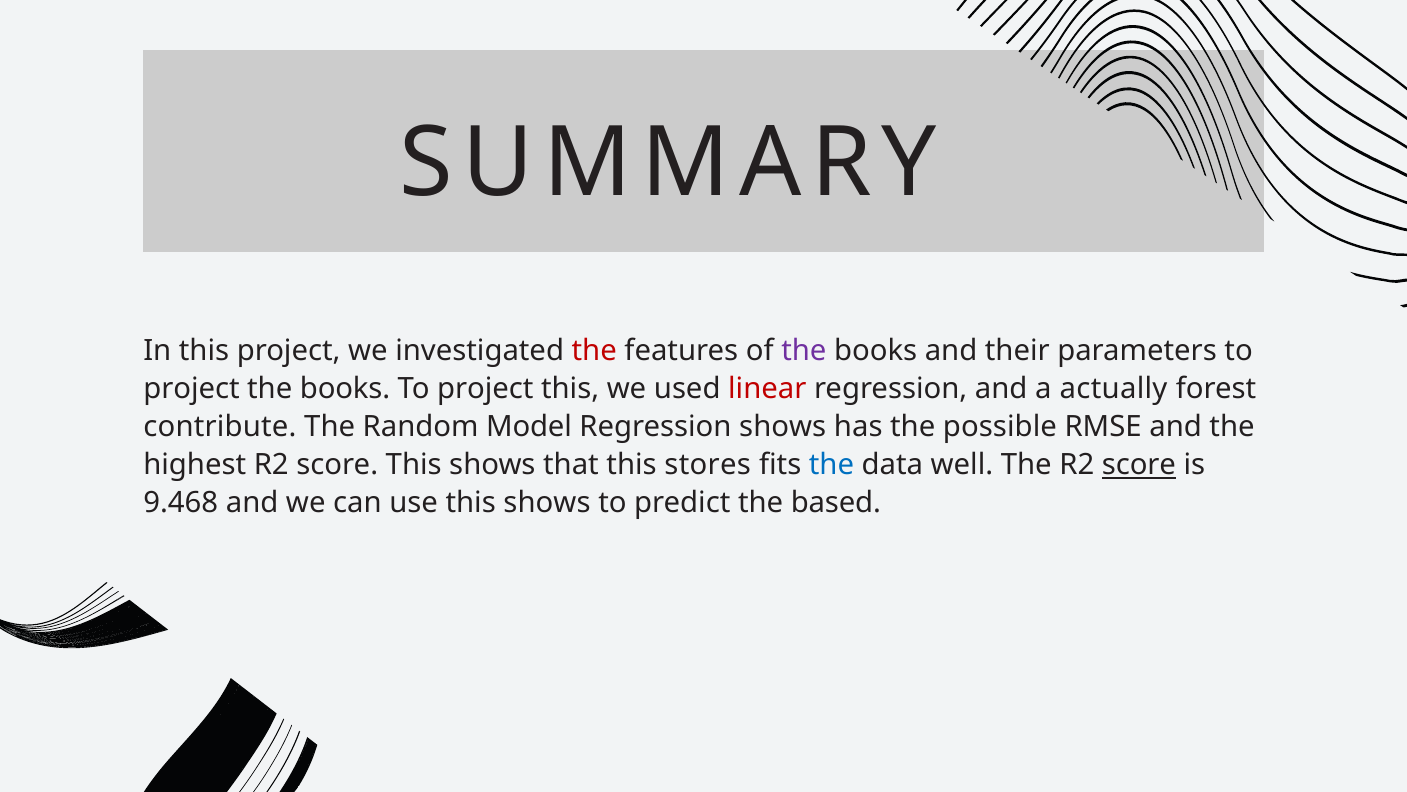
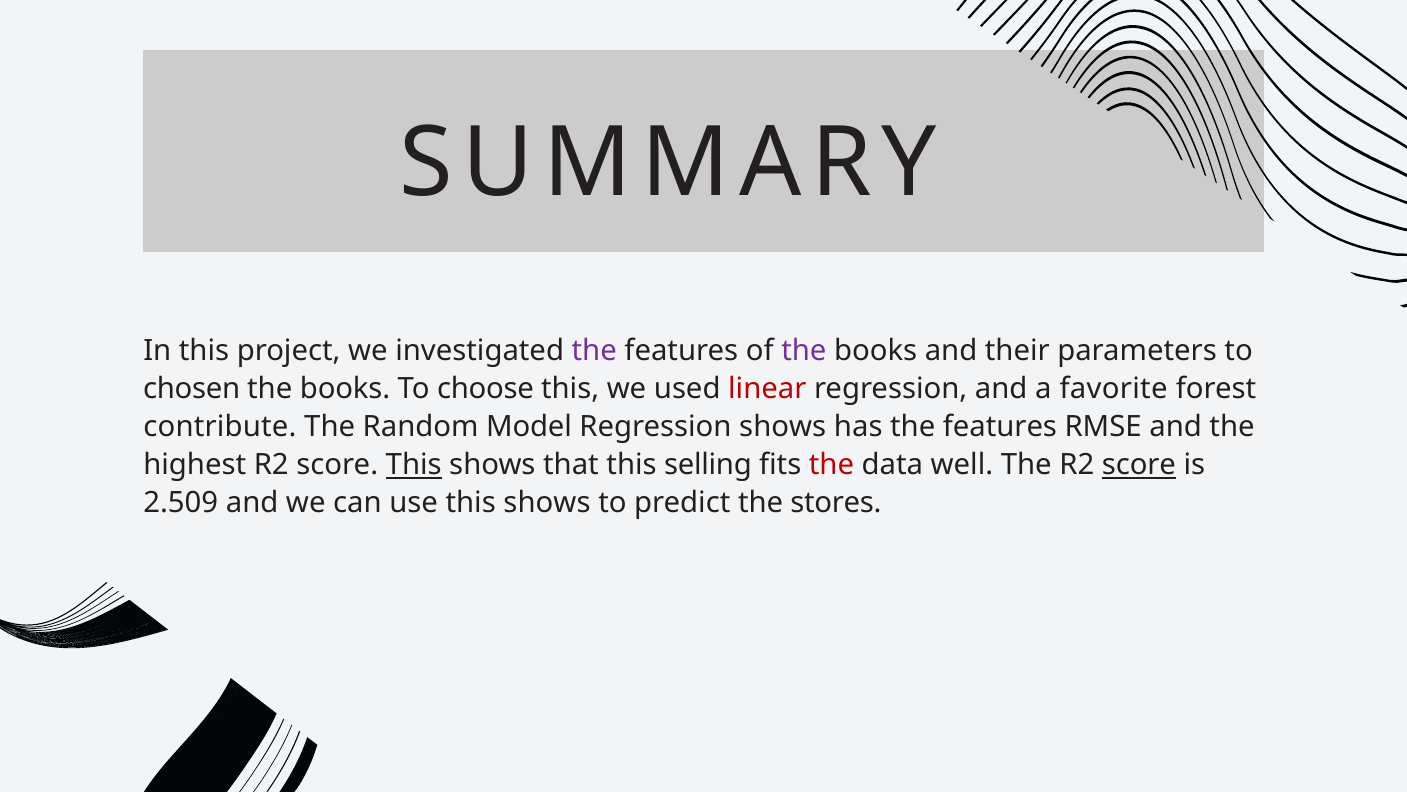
the colour: red -> purple (594, 350)
project: project -> chosen (192, 389)
project: project -> choose (485, 389)
actually: actually -> favorite (1114, 389)
has the possible: possible -> features (1000, 427)
This underline: none -> present (414, 465)
stores: stores -> selling (708, 465)
the colour: blue -> red (831, 465)
9.468: 9.468 -> 2.509 (181, 503)
based: based -> stores (836, 503)
